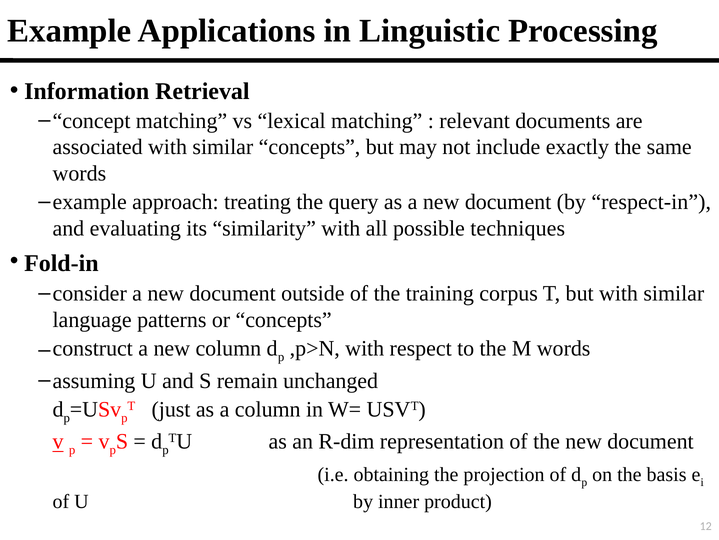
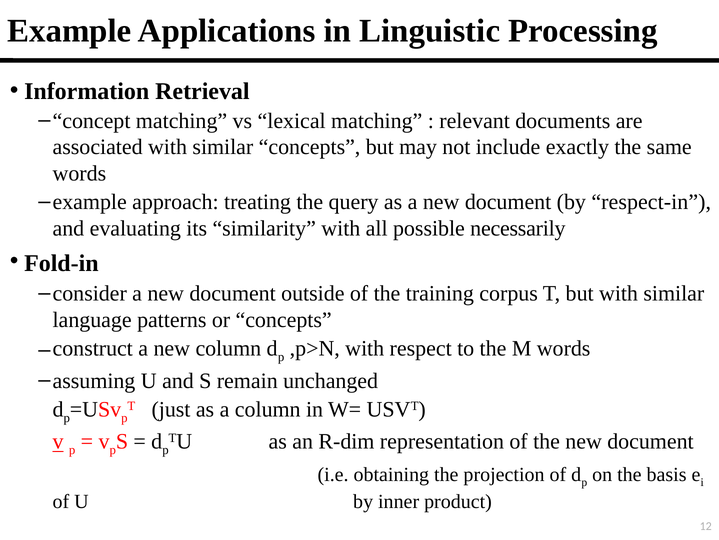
techniques: techniques -> necessarily (518, 228)
